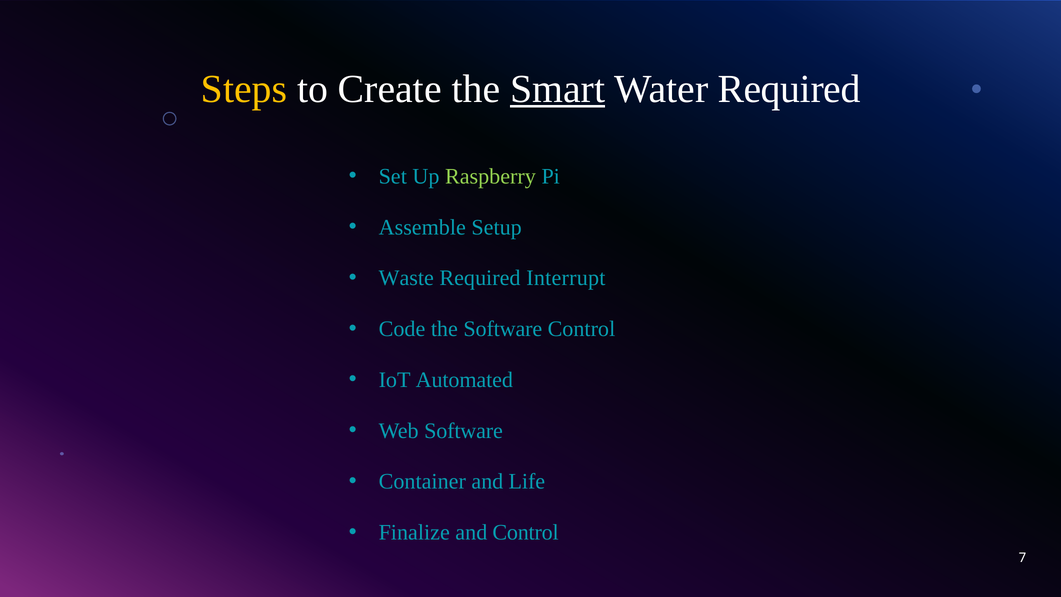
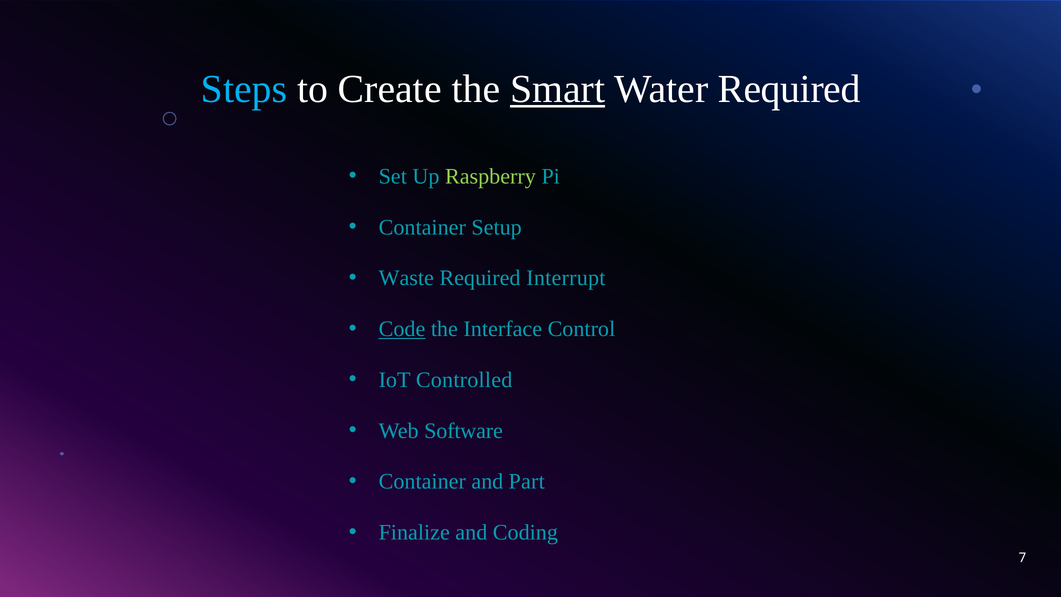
Steps colour: yellow -> light blue (244, 89)
Assemble: Assemble -> Container (422, 227)
Code underline: none -> present (402, 329)
the Software: Software -> Interface (503, 329)
Automated: Automated -> Controlled (464, 380)
Life: Life -> Part (527, 481)
and Control: Control -> Coding (525, 532)
